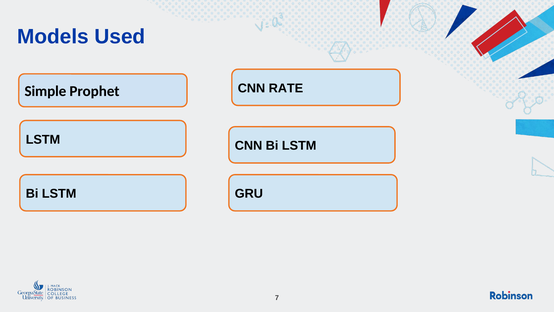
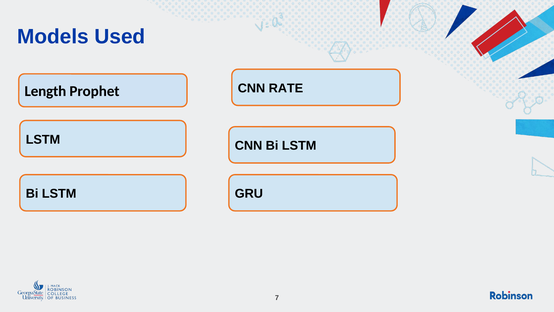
Simple: Simple -> Length (45, 91)
